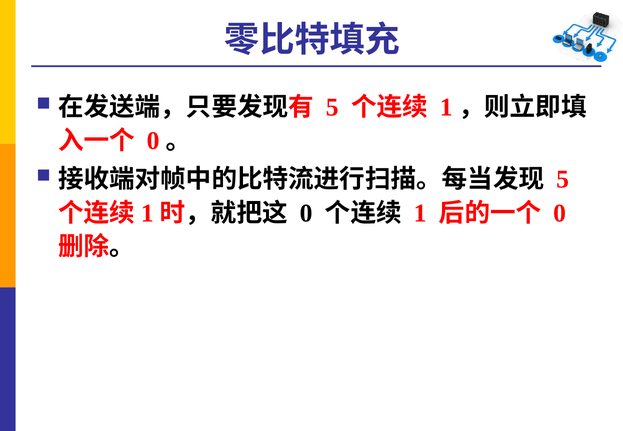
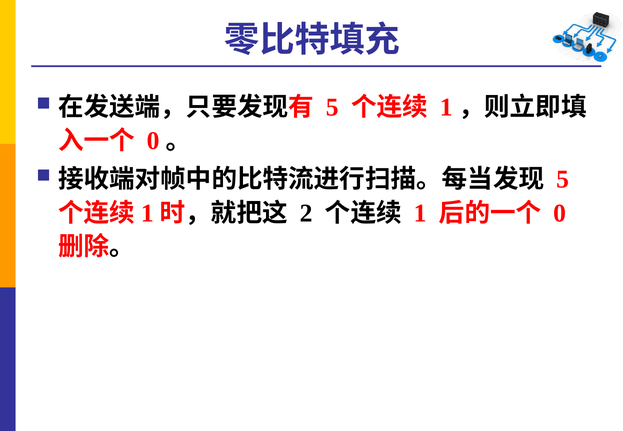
0: 0 -> 2 (306, 213)
